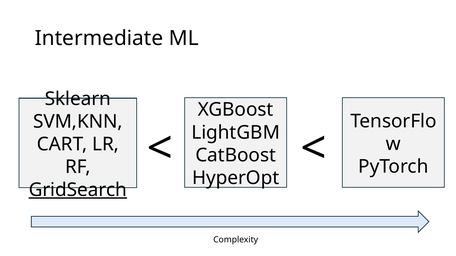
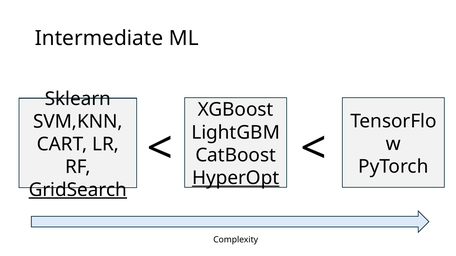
HyperOpt underline: none -> present (236, 178)
